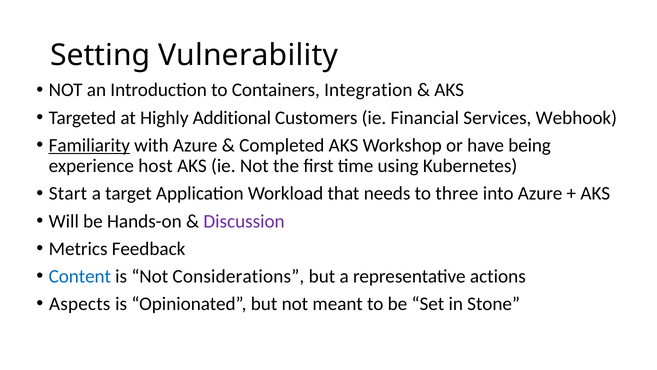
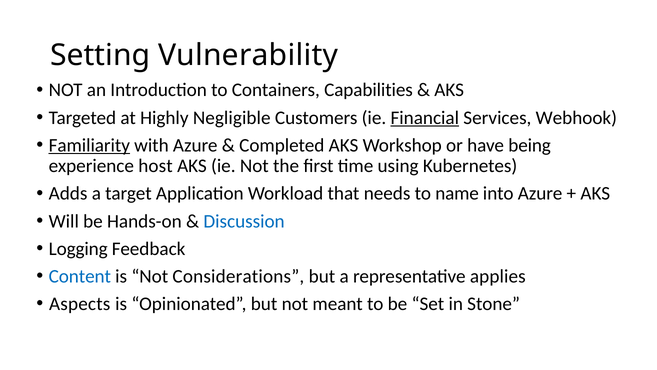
Integration: Integration -> Capabilities (368, 90)
Additional: Additional -> Negligible (232, 118)
Financial underline: none -> present (425, 118)
Start: Start -> Adds (68, 193)
three: three -> name (457, 193)
Discussion colour: purple -> blue (244, 221)
Metrics: Metrics -> Logging (78, 248)
actions: actions -> applies (498, 276)
